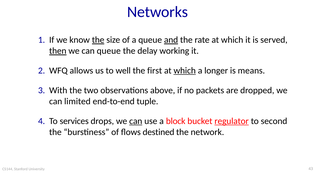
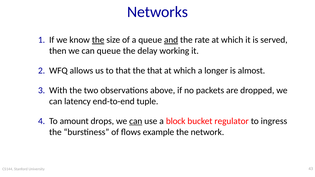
then underline: present -> none (58, 51)
to well: well -> that (123, 71)
the first: first -> that (155, 71)
which underline: present -> none (185, 71)
means: means -> almost (251, 71)
limited: limited -> latency (77, 101)
services: services -> amount (74, 121)
regulator underline: present -> none (232, 121)
second: second -> ingress (274, 121)
destined: destined -> example (158, 132)
